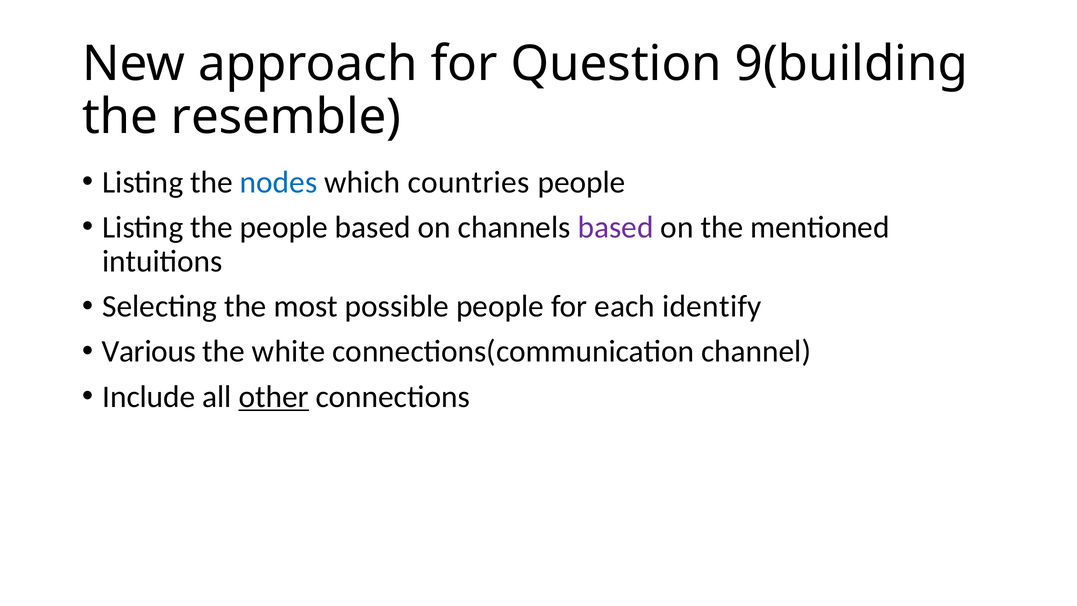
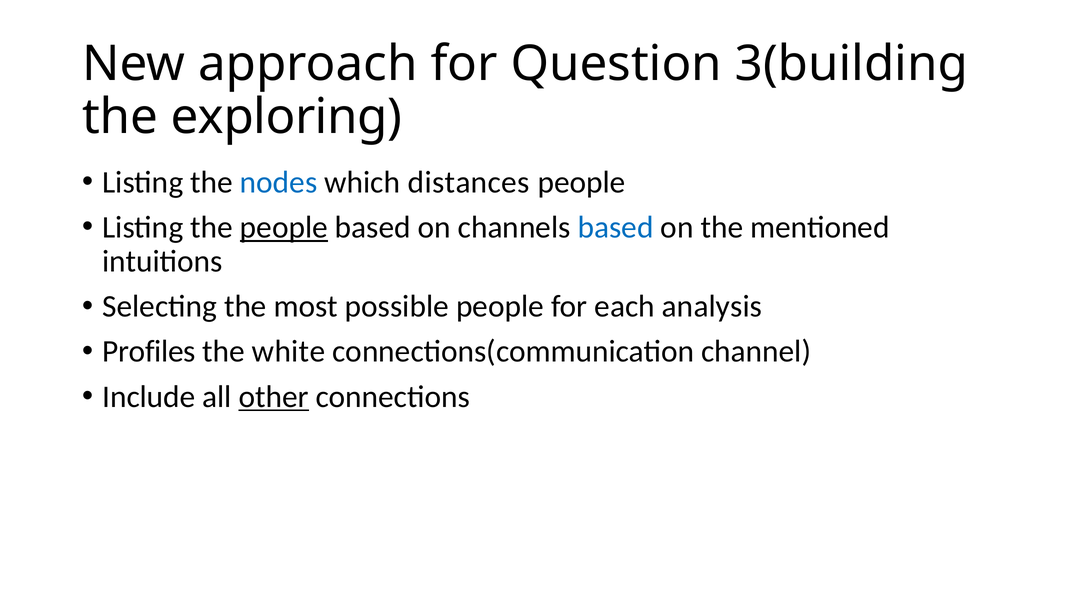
9(building: 9(building -> 3(building (851, 64)
resemble: resemble -> exploring (286, 117)
countries: countries -> distances (469, 182)
people underline: none -> present (284, 227)
based colour: purple -> blue (616, 227)
identify: identify -> analysis (712, 306)
Various: Various -> Profiles (149, 351)
